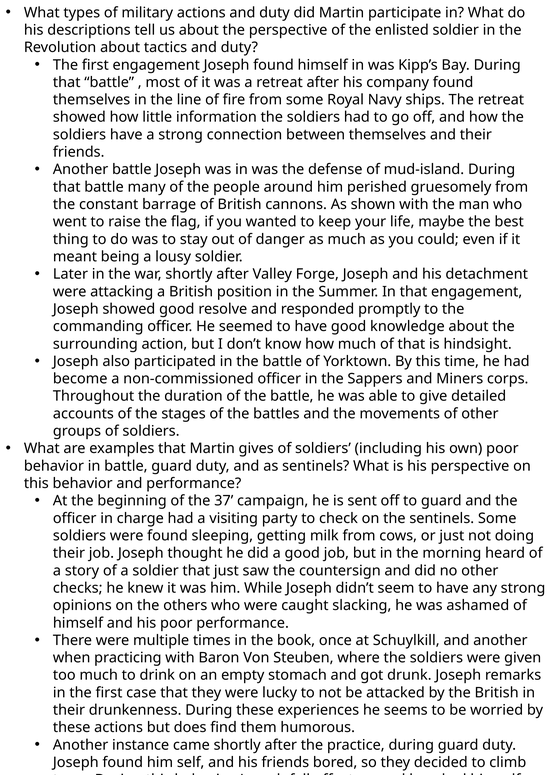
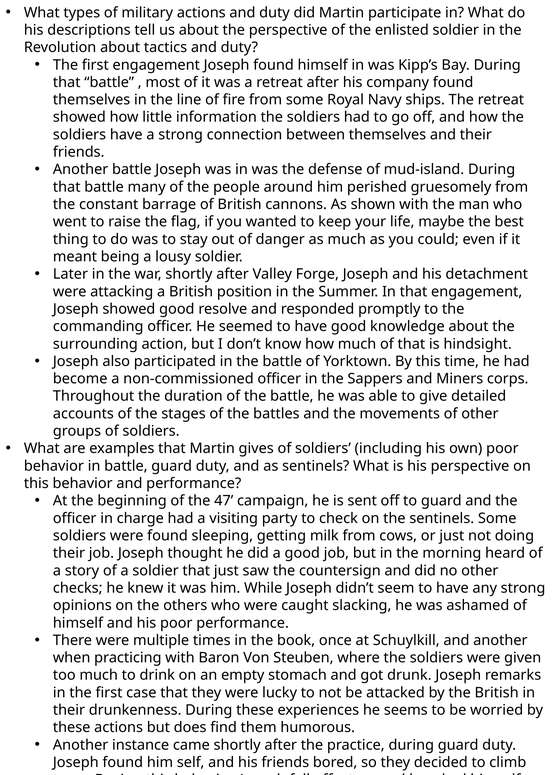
37: 37 -> 47 (224, 501)
